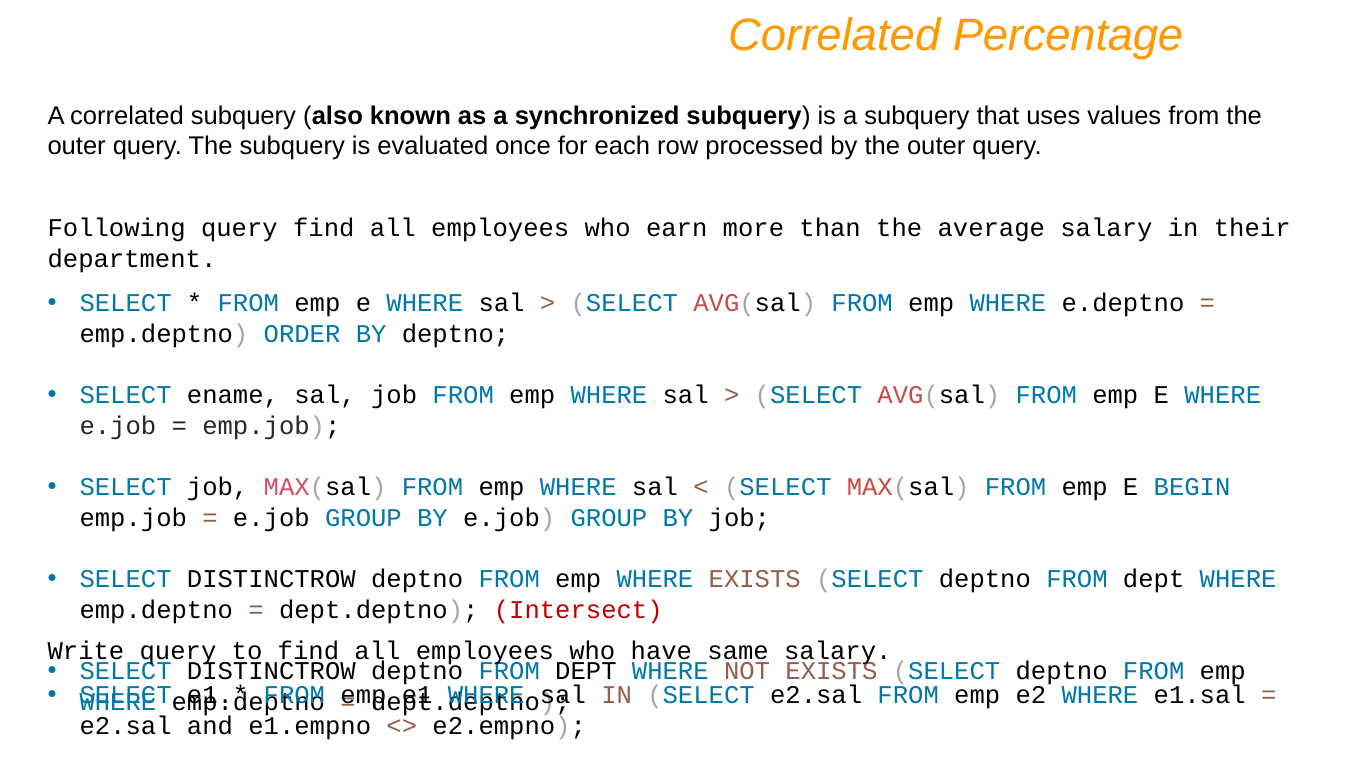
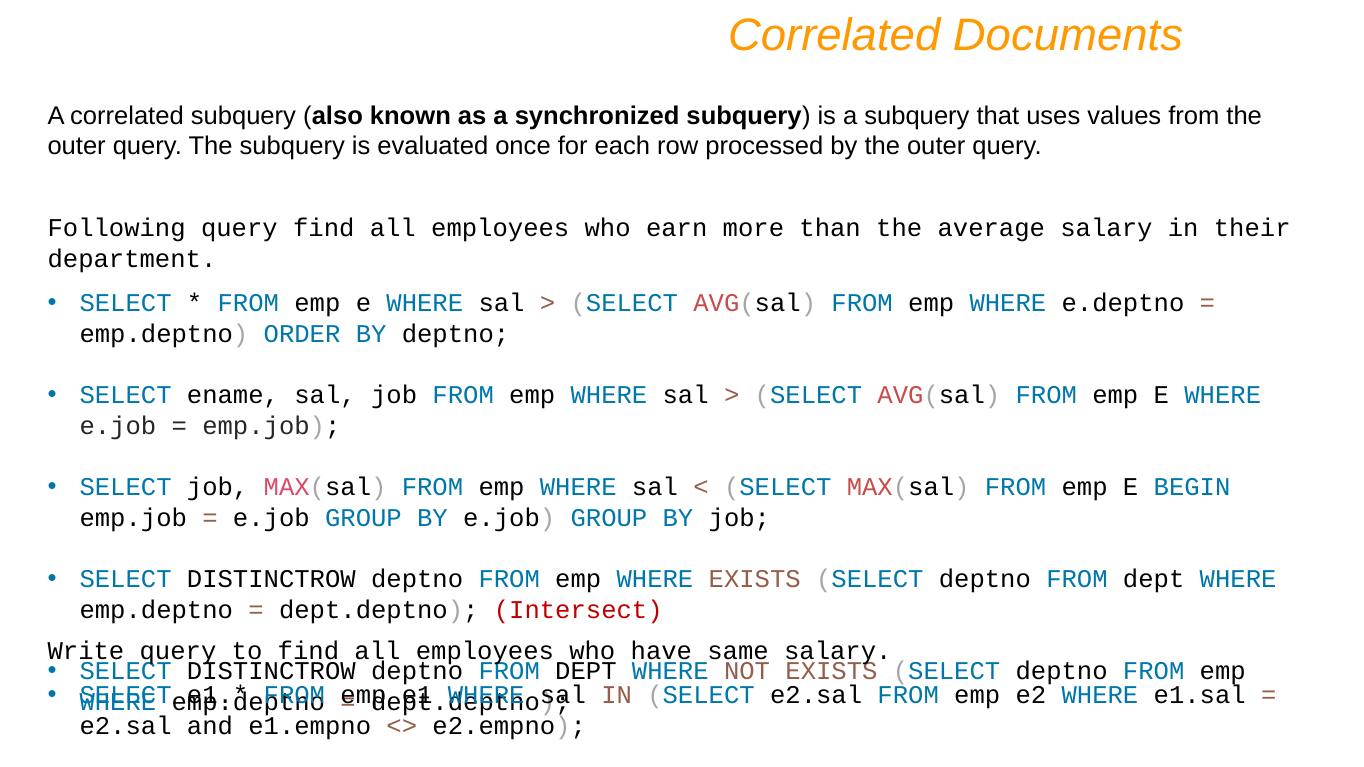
Percentage: Percentage -> Documents (1068, 35)
